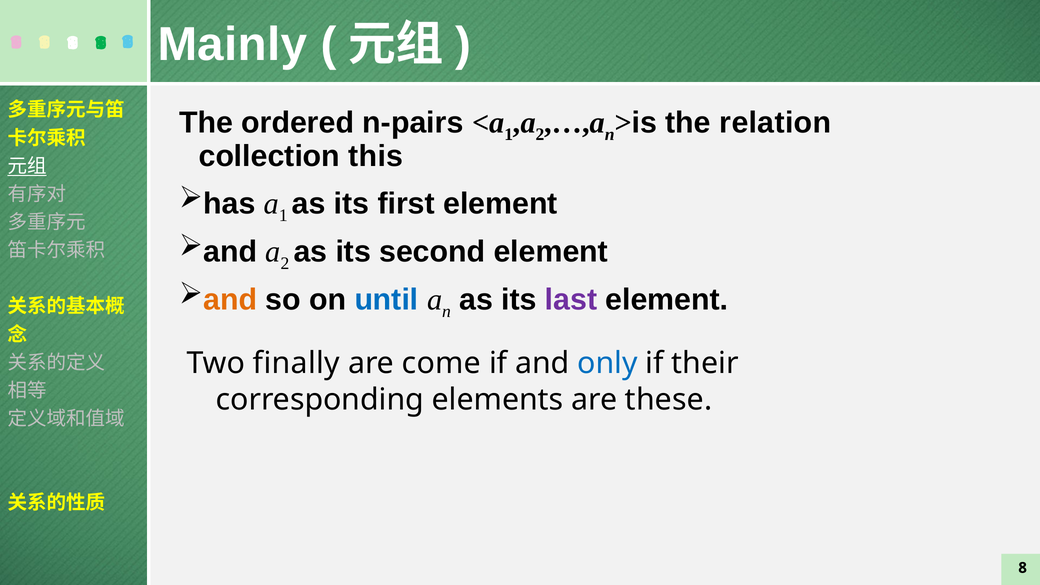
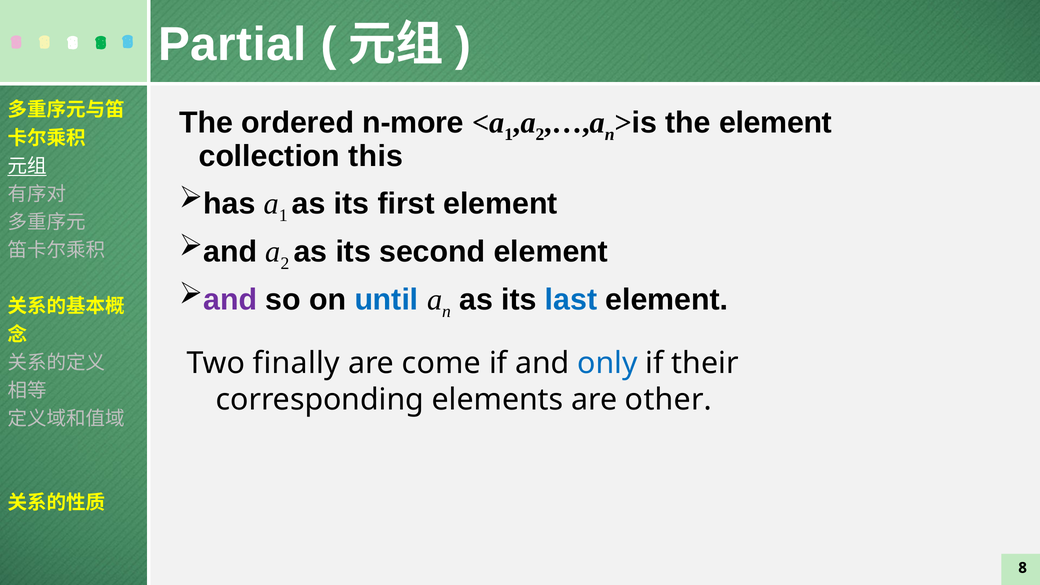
Mainly: Mainly -> Partial (232, 45)
n-pairs: n-pairs -> n-more (413, 123)
the relation: relation -> element (776, 123)
and colour: orange -> purple (230, 300)
last colour: purple -> blue (571, 300)
these: these -> other (669, 400)
